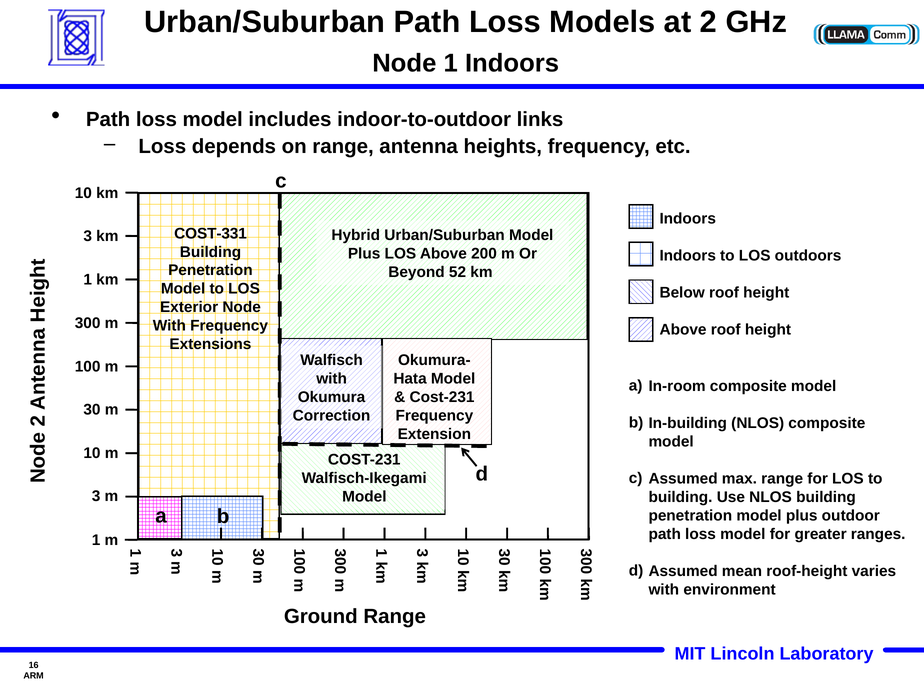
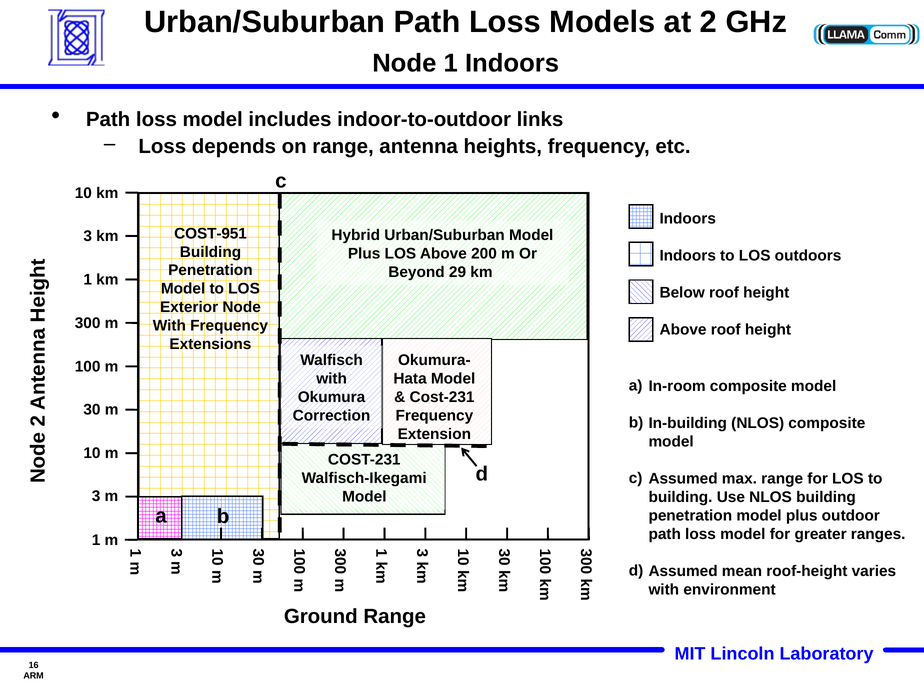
COST-331: COST-331 -> COST-951 (211, 233)
52: 52 -> 29 (458, 272)
